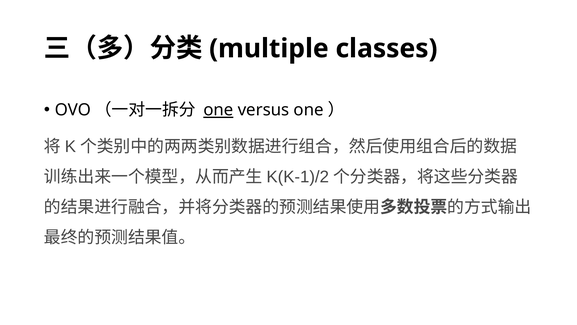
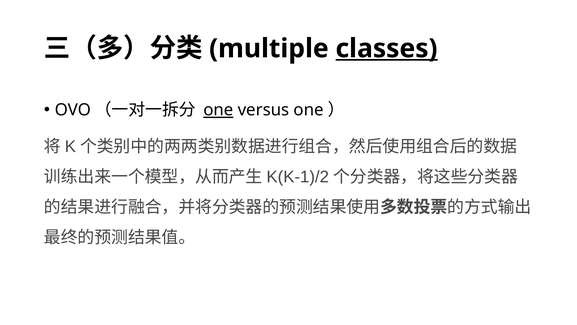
classes underline: none -> present (387, 48)
